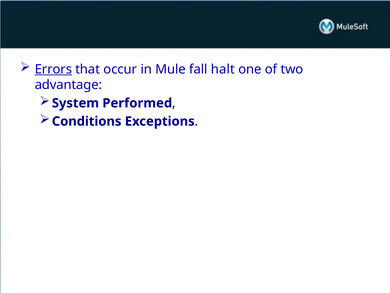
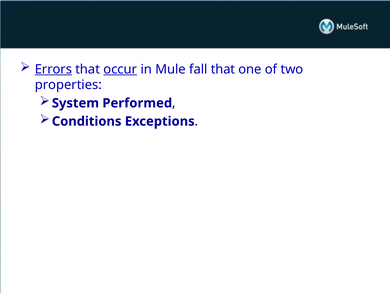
occur underline: none -> present (120, 69)
fall halt: halt -> that (223, 69)
advantage: advantage -> properties (68, 85)
